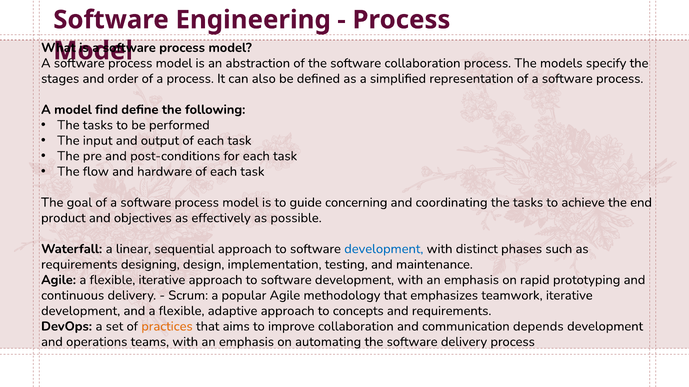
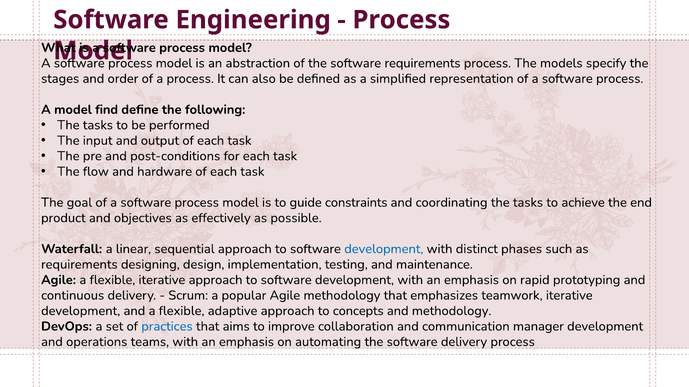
software collaboration: collaboration -> requirements (422, 63)
concerning: concerning -> constraints (356, 203)
and requirements: requirements -> methodology (452, 311)
practices colour: orange -> blue (167, 327)
depends: depends -> manager (538, 327)
